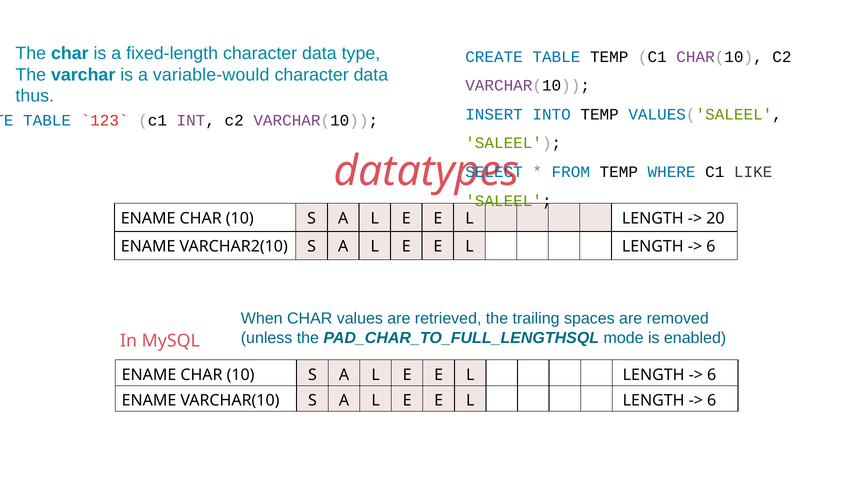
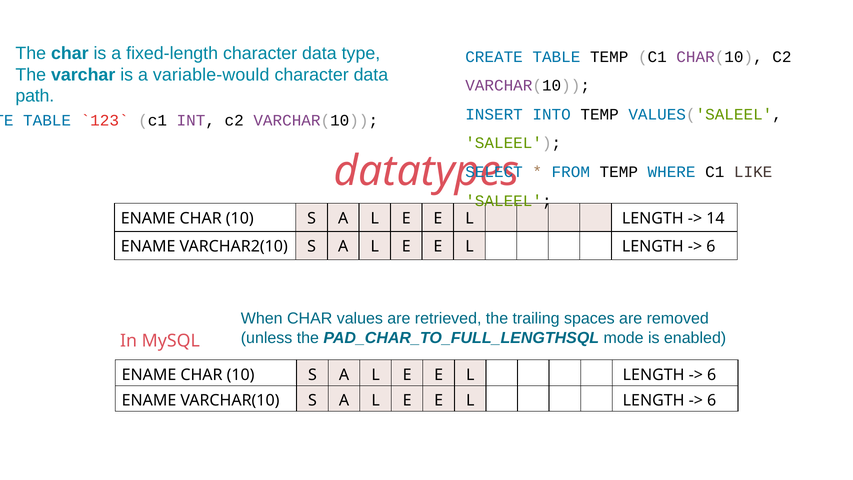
thus: thus -> path (35, 96)
20: 20 -> 14 (715, 218)
